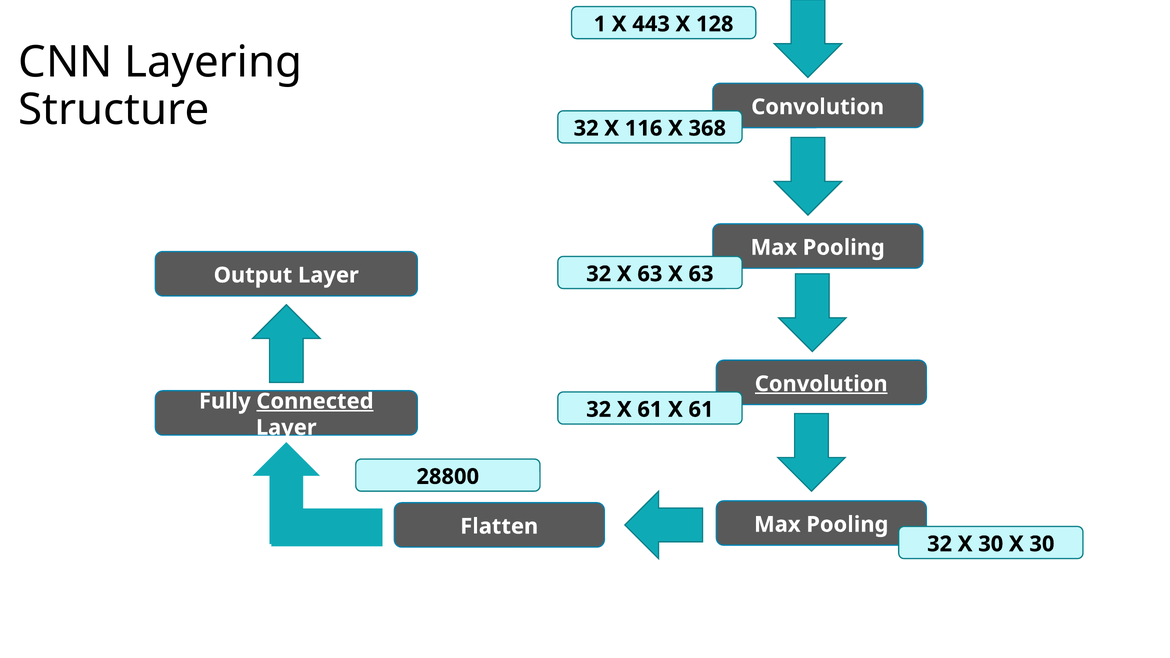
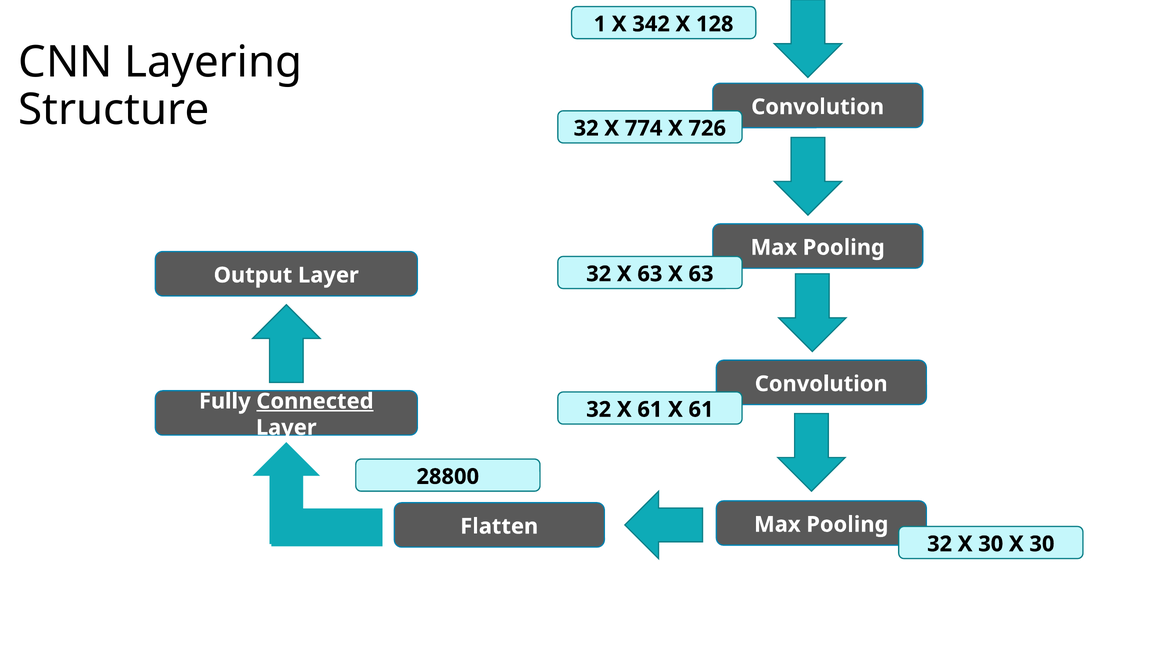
443: 443 -> 342 (651, 24)
116: 116 -> 774 (644, 128)
368: 368 -> 726 (707, 128)
Convolution underline: present -> none (821, 384)
